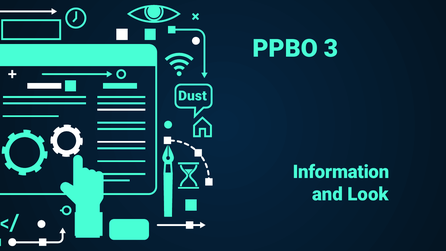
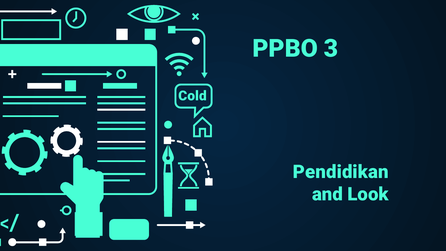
Dust: Dust -> Cold (192, 96)
Information: Information -> Pendidikan (341, 172)
